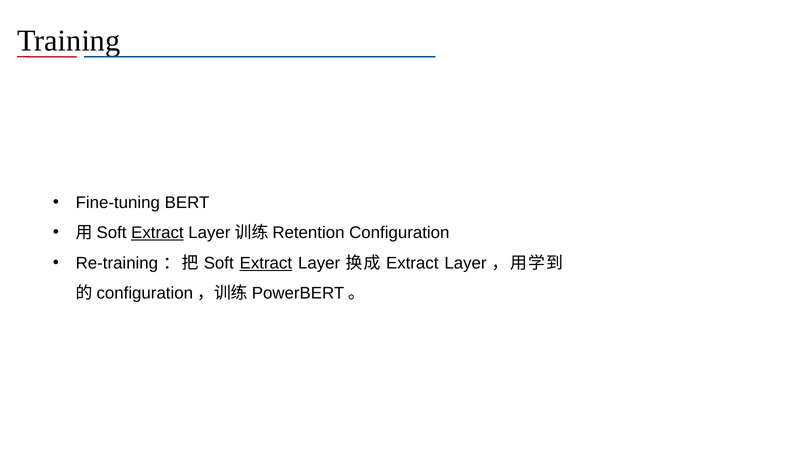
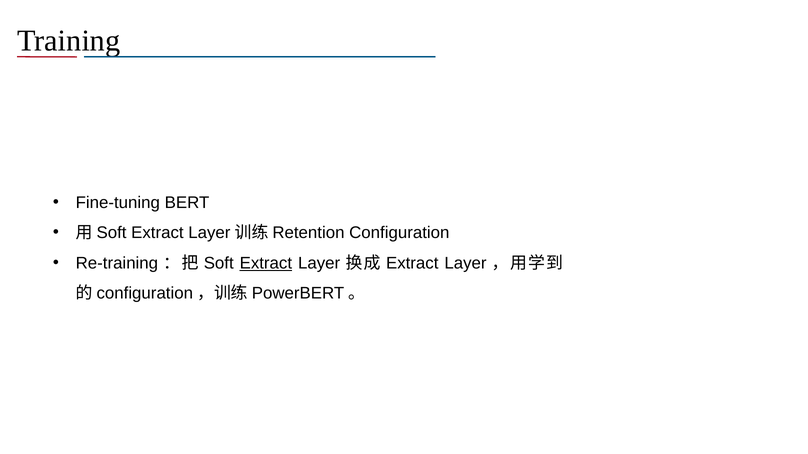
Extract underline: present -> none (157, 233)
